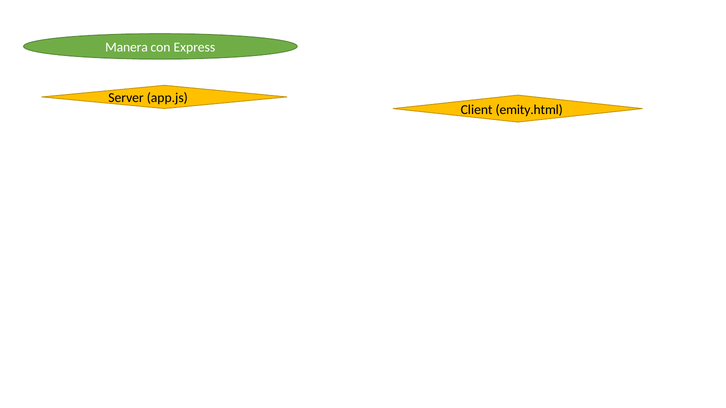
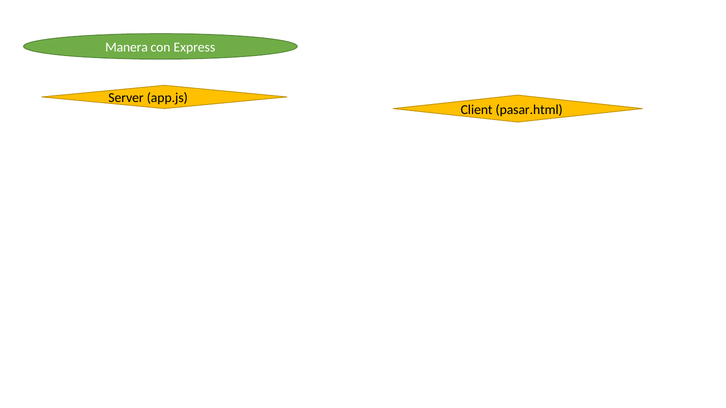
emity.html: emity.html -> pasar.html (529, 110)
